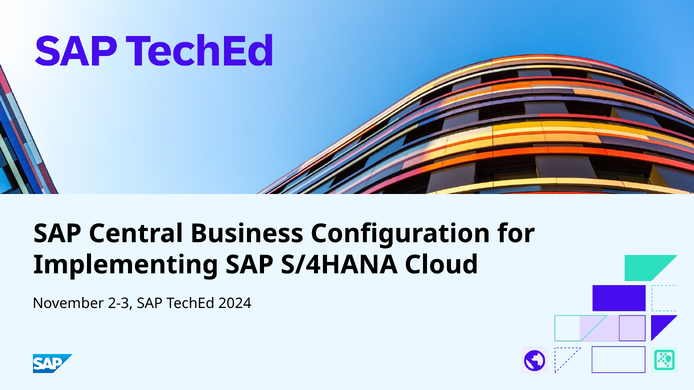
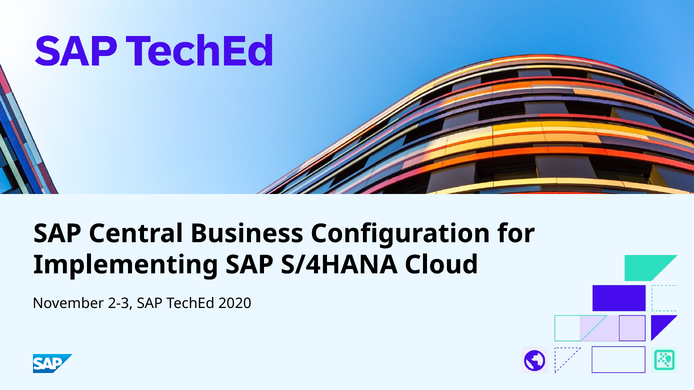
2024: 2024 -> 2020 (235, 304)
